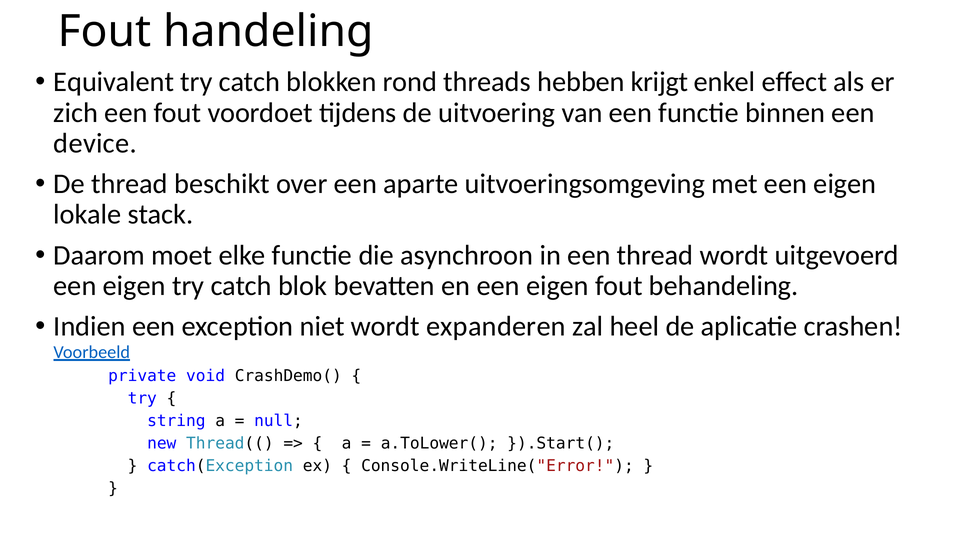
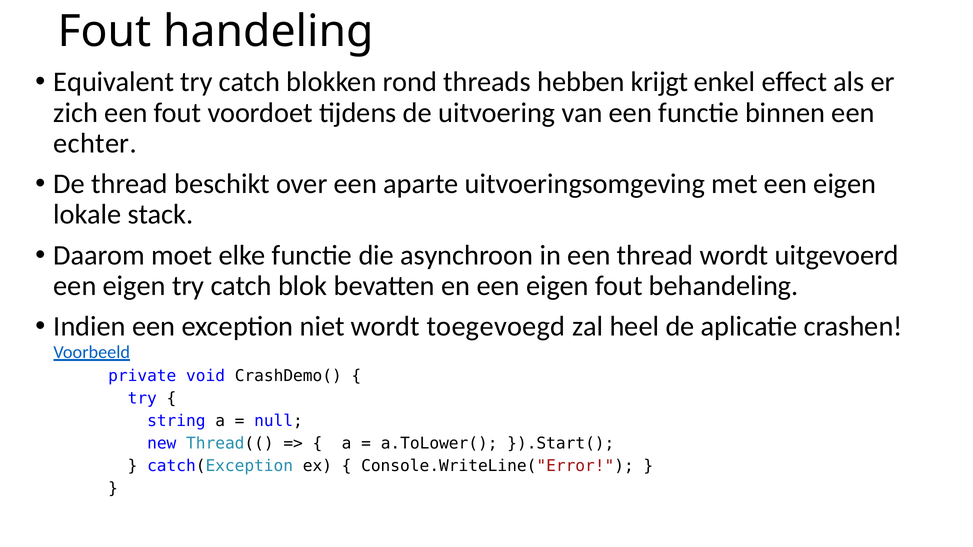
device: device -> echter (95, 143)
expanderen: expanderen -> toegevoegd (496, 327)
